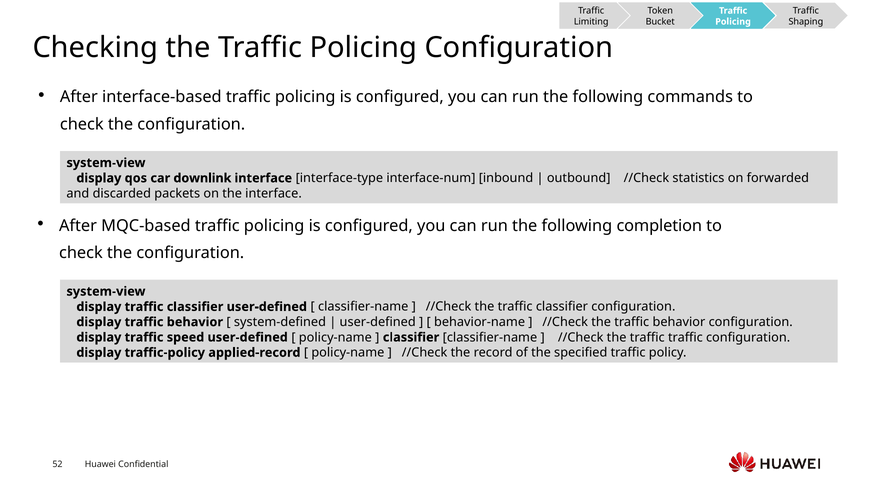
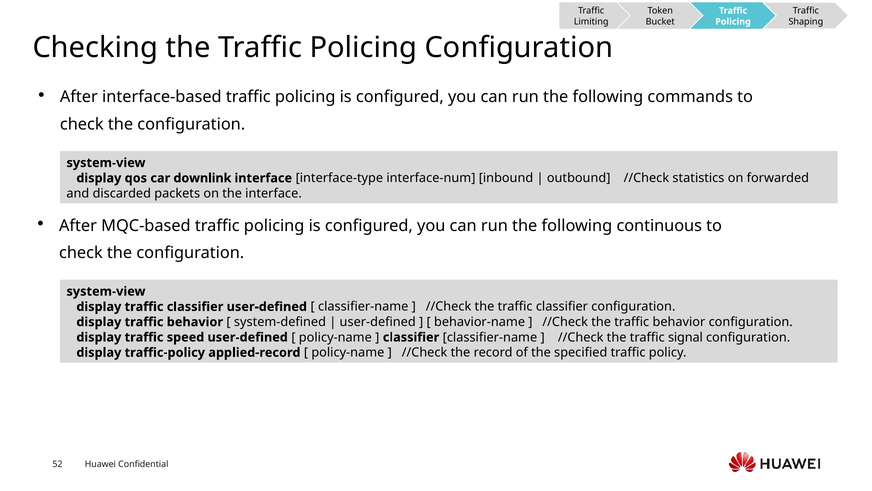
completion: completion -> continuous (659, 225)
traffic traffic: traffic -> signal (685, 337)
